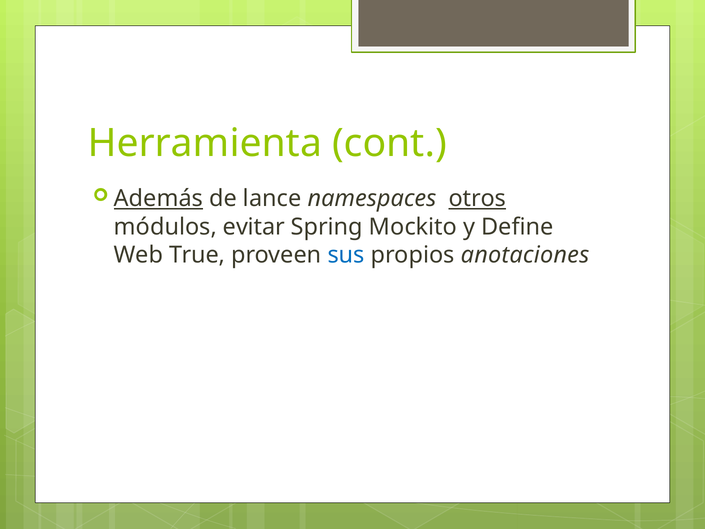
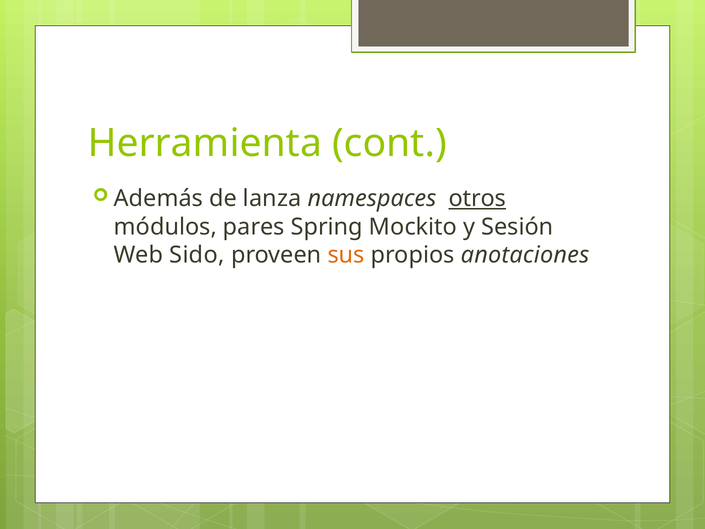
Además underline: present -> none (158, 198)
lance: lance -> lanza (272, 198)
evitar: evitar -> pares (254, 227)
Define: Define -> Sesión (517, 227)
True: True -> Sido (197, 255)
sus colour: blue -> orange (346, 255)
